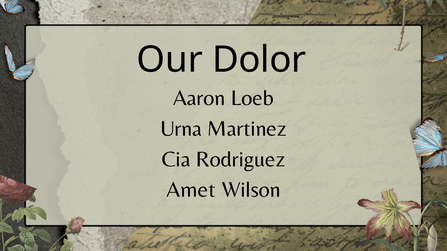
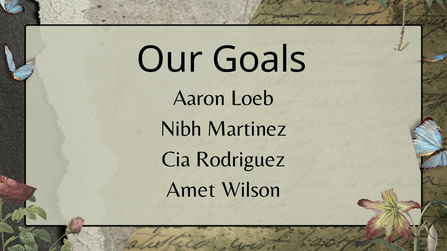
Dolor: Dolor -> Goals (259, 60)
Urna: Urna -> Nibh (181, 129)
